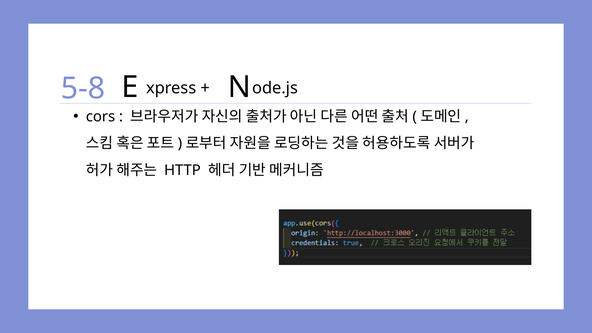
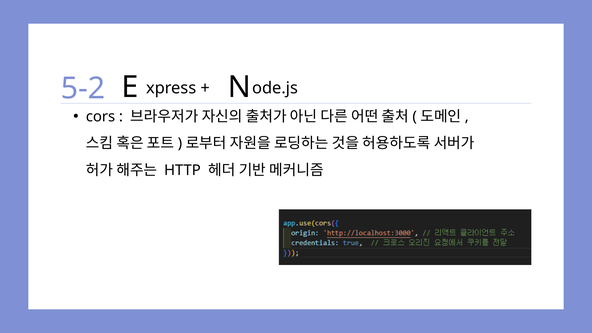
5-8: 5-8 -> 5-2 (83, 88)
